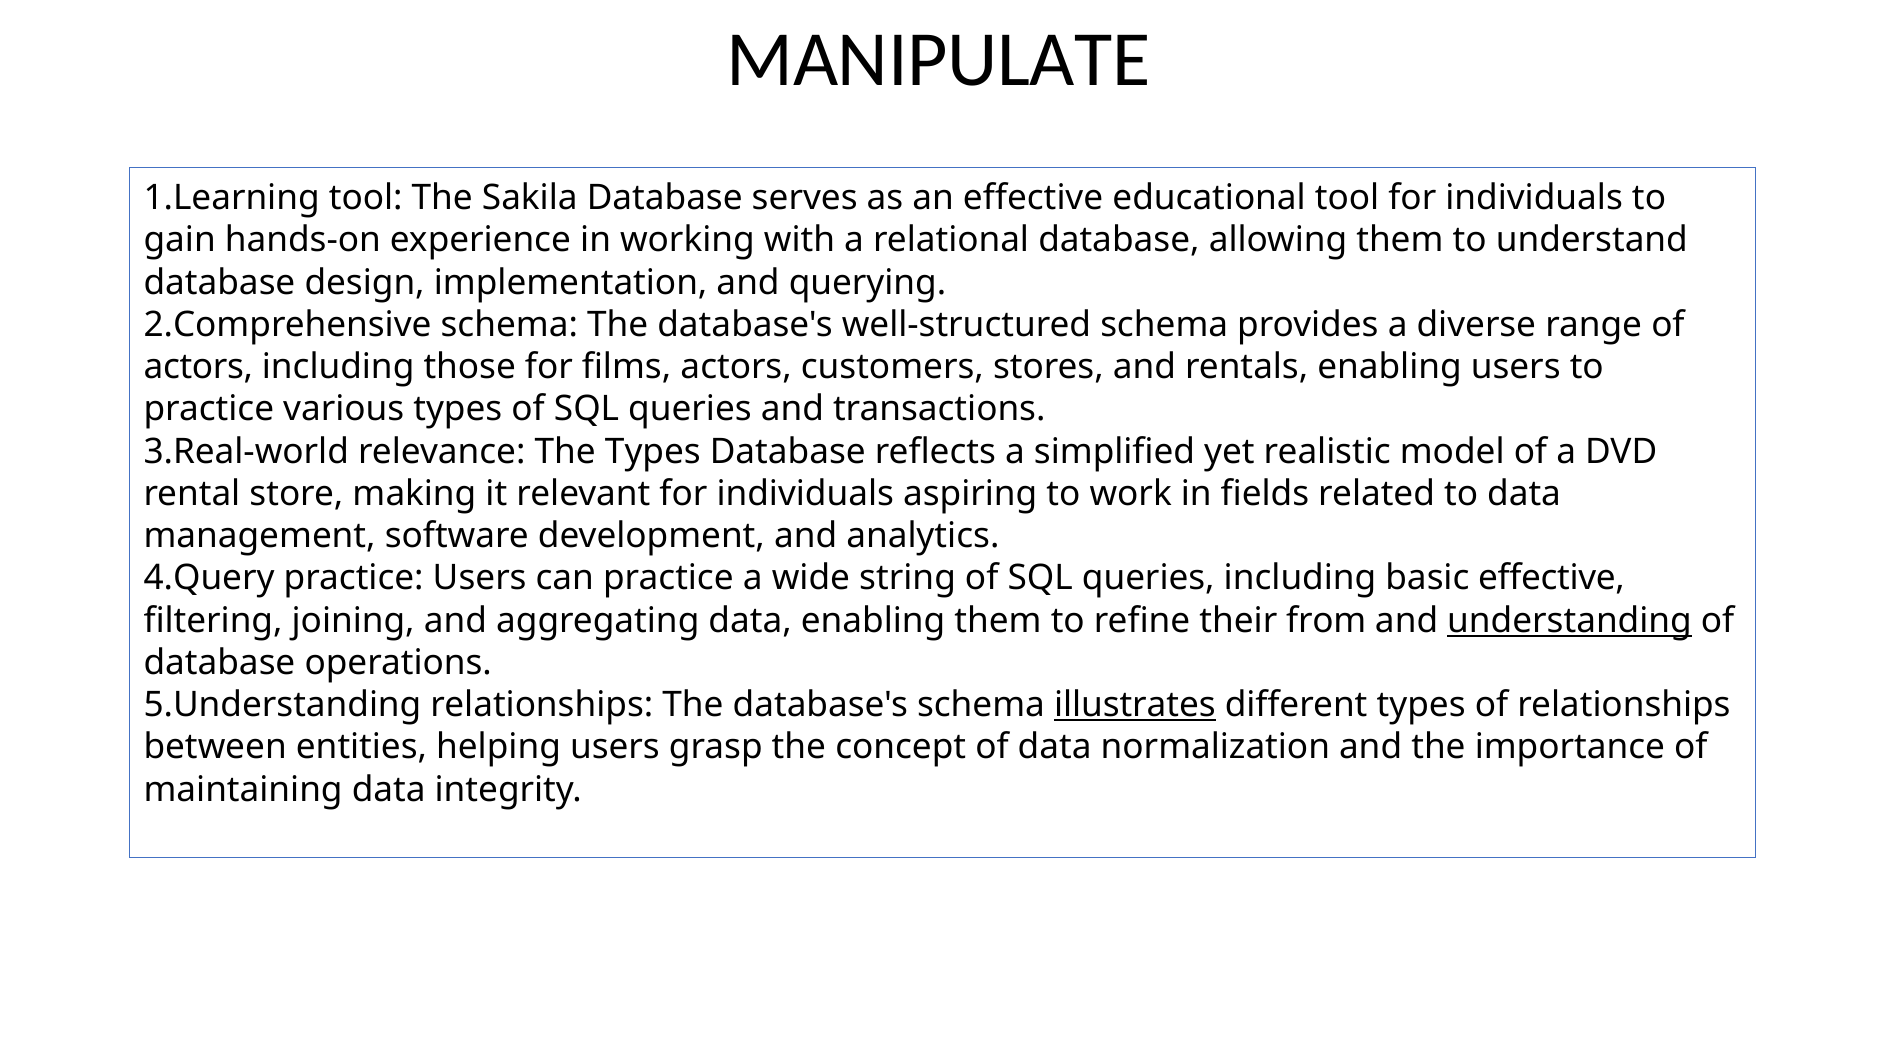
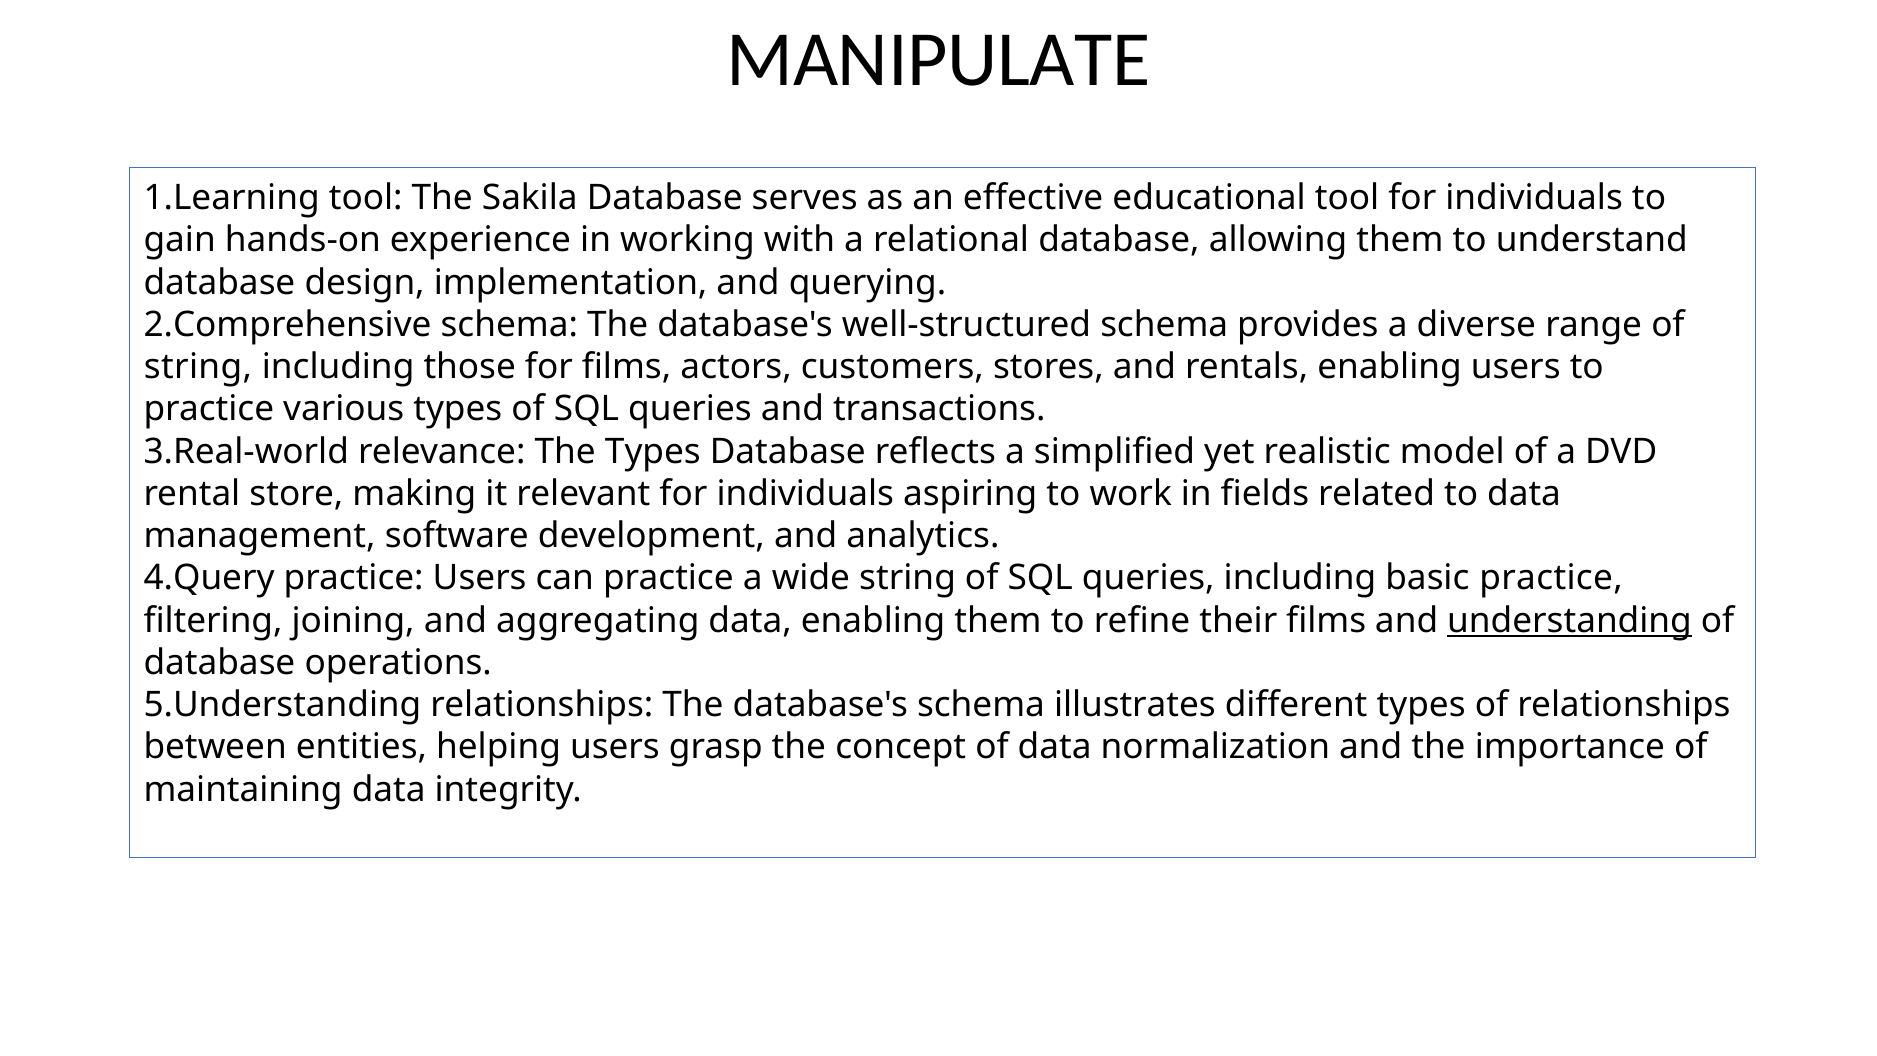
actors: actors -> string (198, 367)
basic effective: effective -> practice (1551, 578)
their from: from -> films (1326, 620)
illustrates underline: present -> none (1135, 705)
